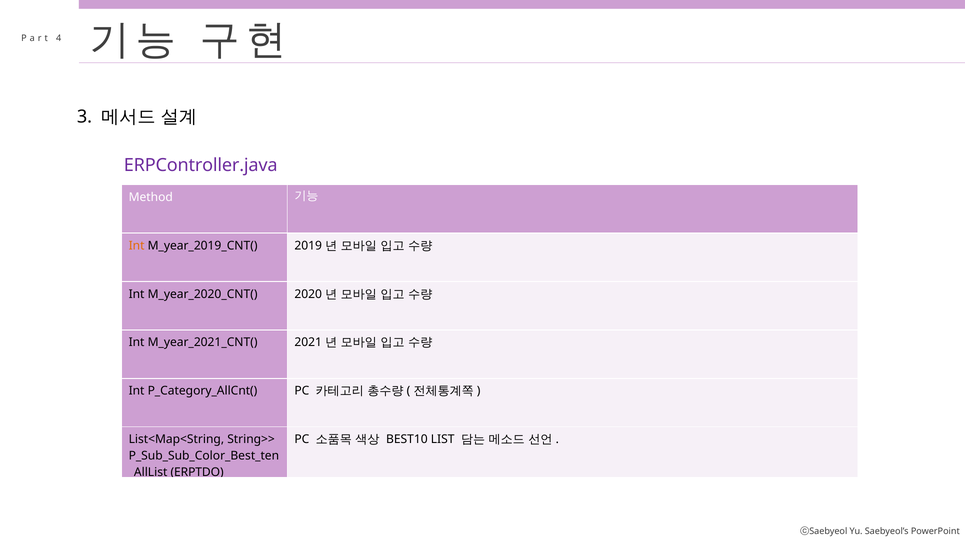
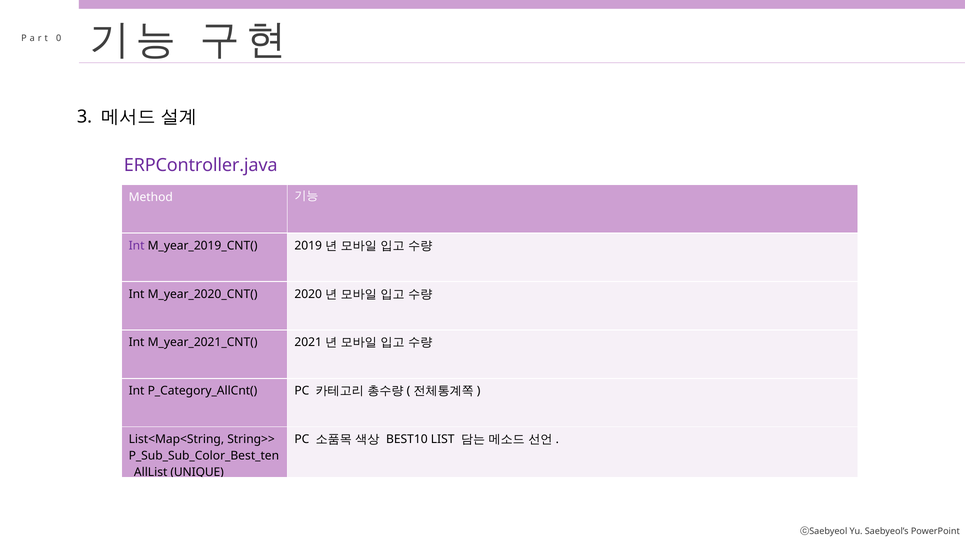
4: 4 -> 0 (59, 38)
Int colour: orange -> purple (137, 246)
ERPTDO: ERPTDO -> UNIQUE (197, 472)
